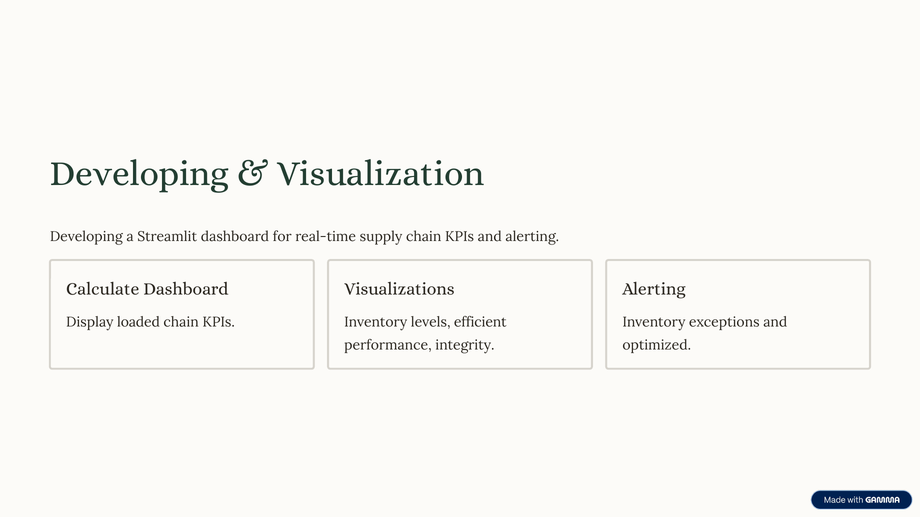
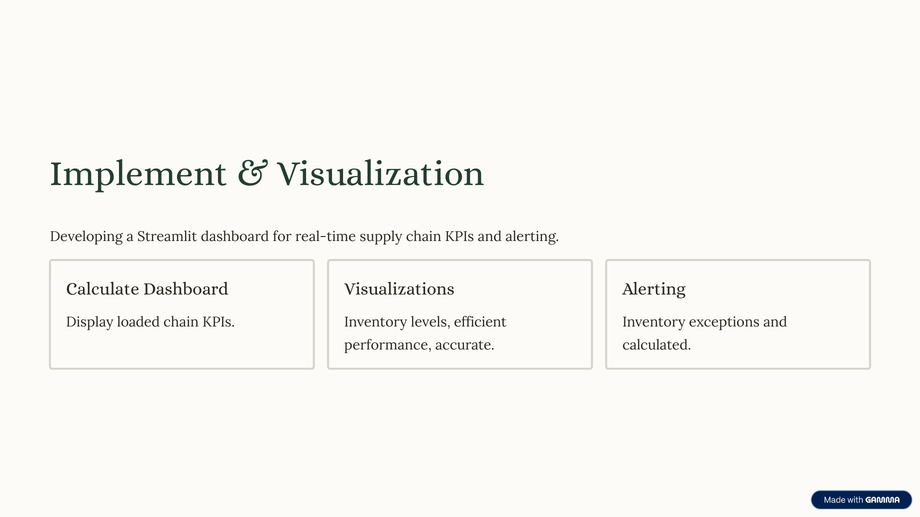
Developing: Developing -> Implement (139, 174)
integrity: integrity -> accurate (465, 345)
optimized: optimized -> calculated (657, 345)
